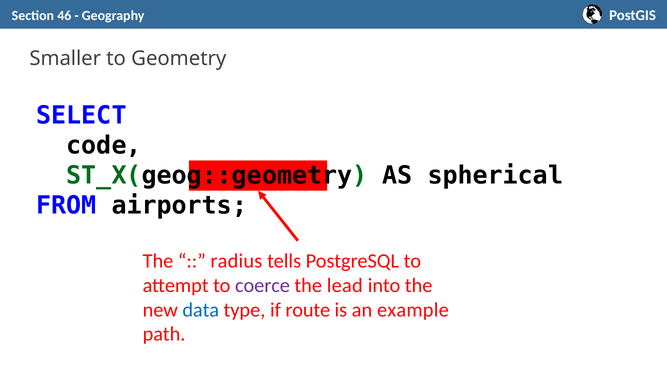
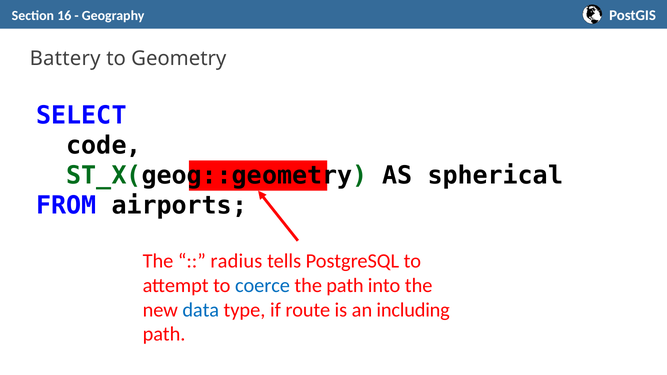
46: 46 -> 16 (64, 15)
Smaller: Smaller -> Battery (65, 58)
coerce colour: purple -> blue (262, 286)
the lead: lead -> path (345, 286)
example: example -> including (413, 310)
